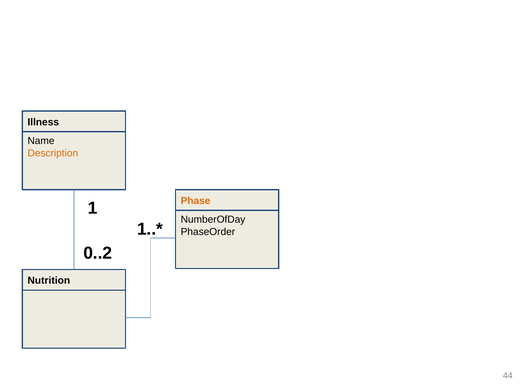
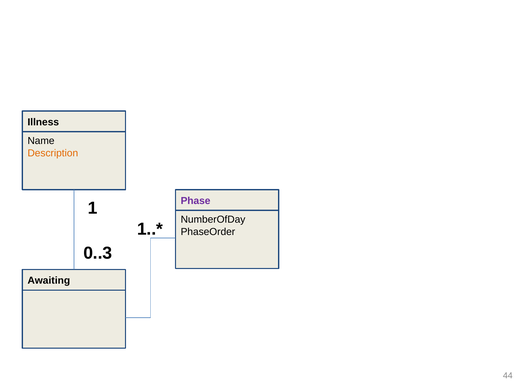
Phase colour: orange -> purple (196, 201)
0..2: 0..2 -> 0..3 (98, 253)
Nutrition: Nutrition -> Awaiting (49, 280)
